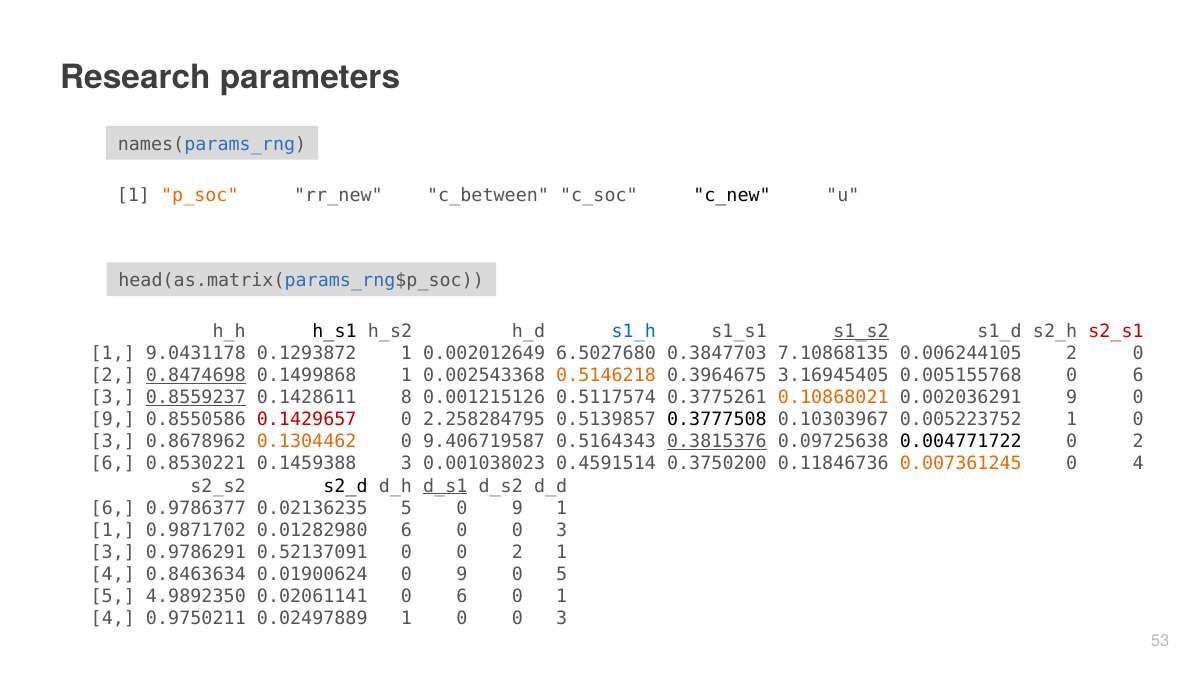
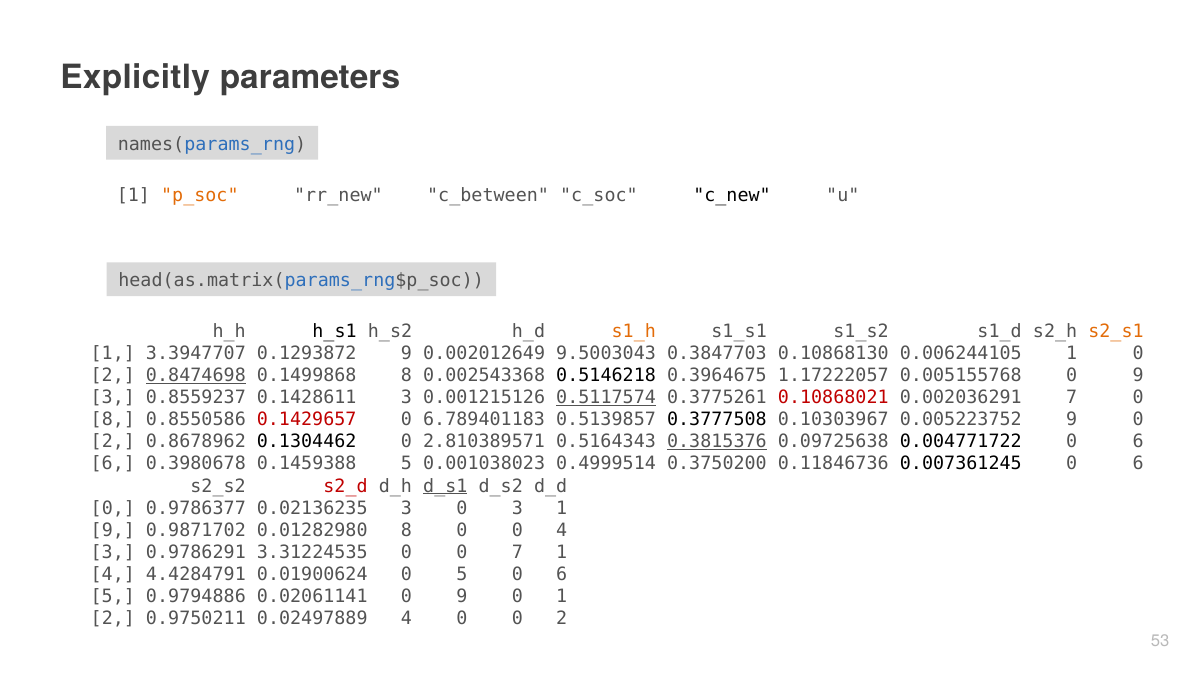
Research: Research -> Explicitly (135, 77)
s1_h colour: blue -> orange (634, 332)
s1_s2 underline: present -> none (861, 332)
s2_s1 colour: red -> orange (1116, 332)
9.0431178: 9.0431178 -> 3.3947707 (196, 354)
0.1293872 1: 1 -> 9 (406, 354)
6.5027680: 6.5027680 -> 9.5003043 (606, 354)
7.10868135: 7.10868135 -> 0.10868130 (833, 354)
0.006244105 2: 2 -> 1 (1072, 354)
0.1499868 1: 1 -> 8 (406, 376)
0.5146218 colour: orange -> black (606, 376)
3.16945405: 3.16945405 -> 1.17222057 (833, 376)
0.005155768 0 6: 6 -> 9 (1138, 376)
0.8559237 underline: present -> none (196, 398)
0.1428611 8: 8 -> 3 (406, 398)
0.5117574 underline: none -> present (606, 398)
0.10868021 colour: orange -> red (833, 398)
0.002036291 9: 9 -> 7 (1072, 398)
9: 9 -> 8 (113, 420)
2.258284795: 2.258284795 -> 6.789401183 (484, 420)
0.005223752 1: 1 -> 9 (1072, 420)
3: 3 -> 2 (113, 442)
0.1304462 colour: orange -> black (307, 442)
9.406719587: 9.406719587 -> 2.810389571 (484, 442)
2: 2 -> 6 (1138, 442)
0.8530221: 0.8530221 -> 0.3980678 (196, 464)
0.1459388 3: 3 -> 5 (406, 464)
0.4591514: 0.4591514 -> 0.4999514 (606, 464)
0.007361245 colour: orange -> black (961, 464)
4: 4 -> 6 (1138, 464)
s2_d colour: black -> red (346, 486)
6: 6 -> 0 (113, 508)
0.02136235 5: 5 -> 3 (406, 508)
9: 9 -> 3 (517, 508)
1: 1 -> 9 (113, 530)
0.01282980 6: 6 -> 8 (406, 530)
3: 3 -> 4 (562, 530)
0.52137091: 0.52137091 -> 3.31224535 (312, 552)
0 0 2: 2 -> 7 (517, 552)
0.8463634: 0.8463634 -> 4.4284791 (196, 574)
0.01900624 0 9: 9 -> 5 (462, 574)
5: 5 -> 6 (562, 574)
4.9892350: 4.9892350 -> 0.9794886 (196, 596)
0.02061141 0 6: 6 -> 9 (462, 596)
4: 4 -> 2 (113, 618)
0.02497889 1: 1 -> 4 (406, 618)
3: 3 -> 2 (562, 618)
